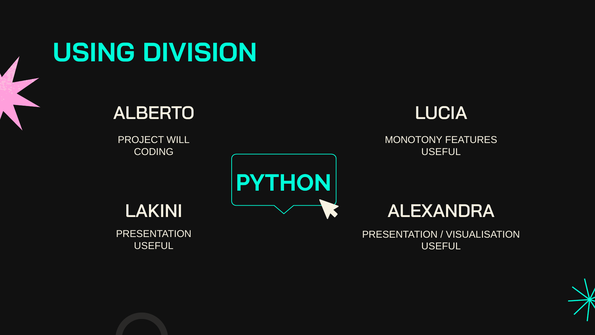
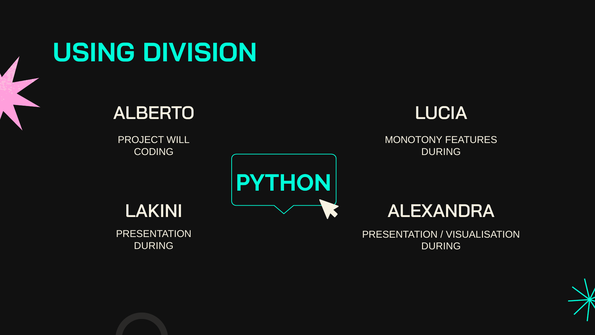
USEFUL: USEFUL -> DURING (441, 152)
USEFUL: USEFUL -> DURING (154, 246)
USEFUL: USEFUL -> DURING (441, 246)
